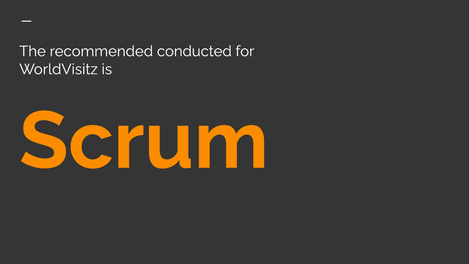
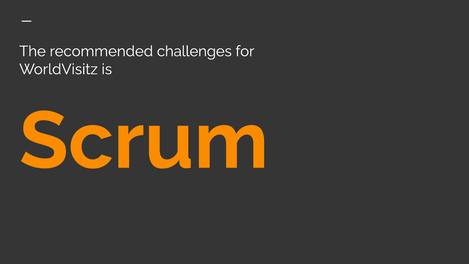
conducted: conducted -> challenges (194, 51)
